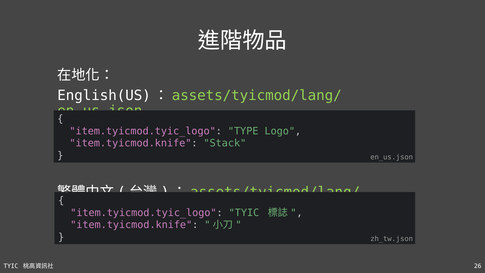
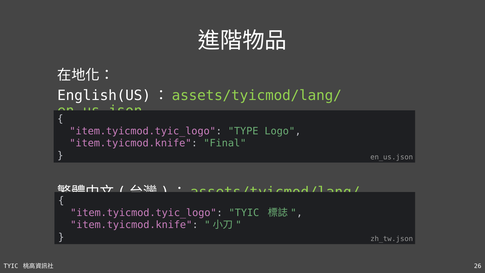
Stack: Stack -> Final (225, 143)
